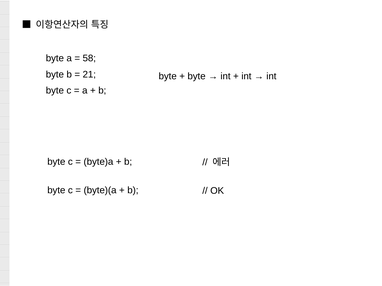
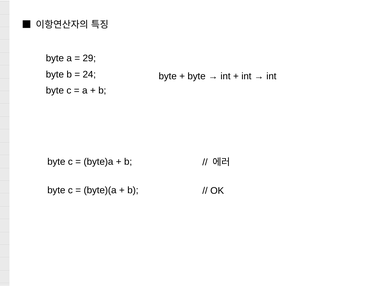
58: 58 -> 29 (89, 58)
21: 21 -> 24 (89, 75)
